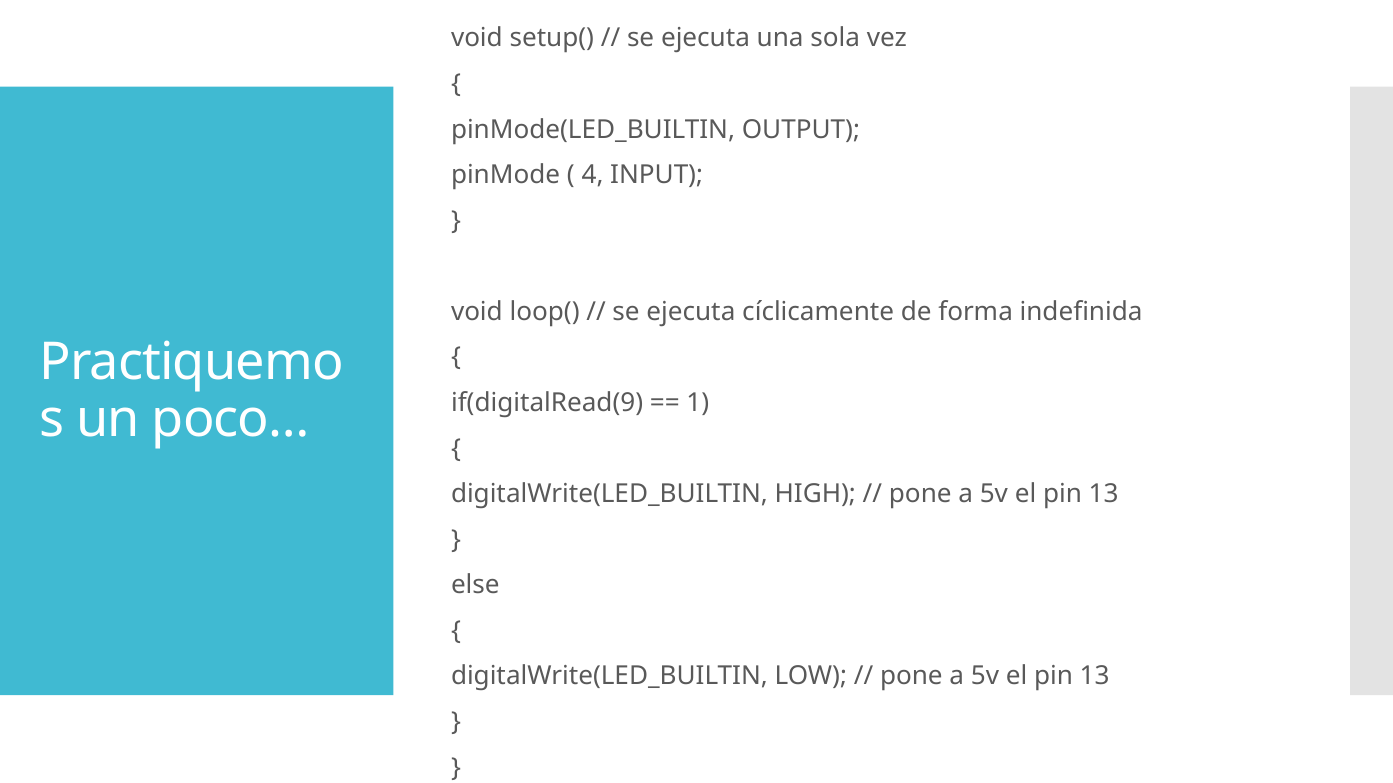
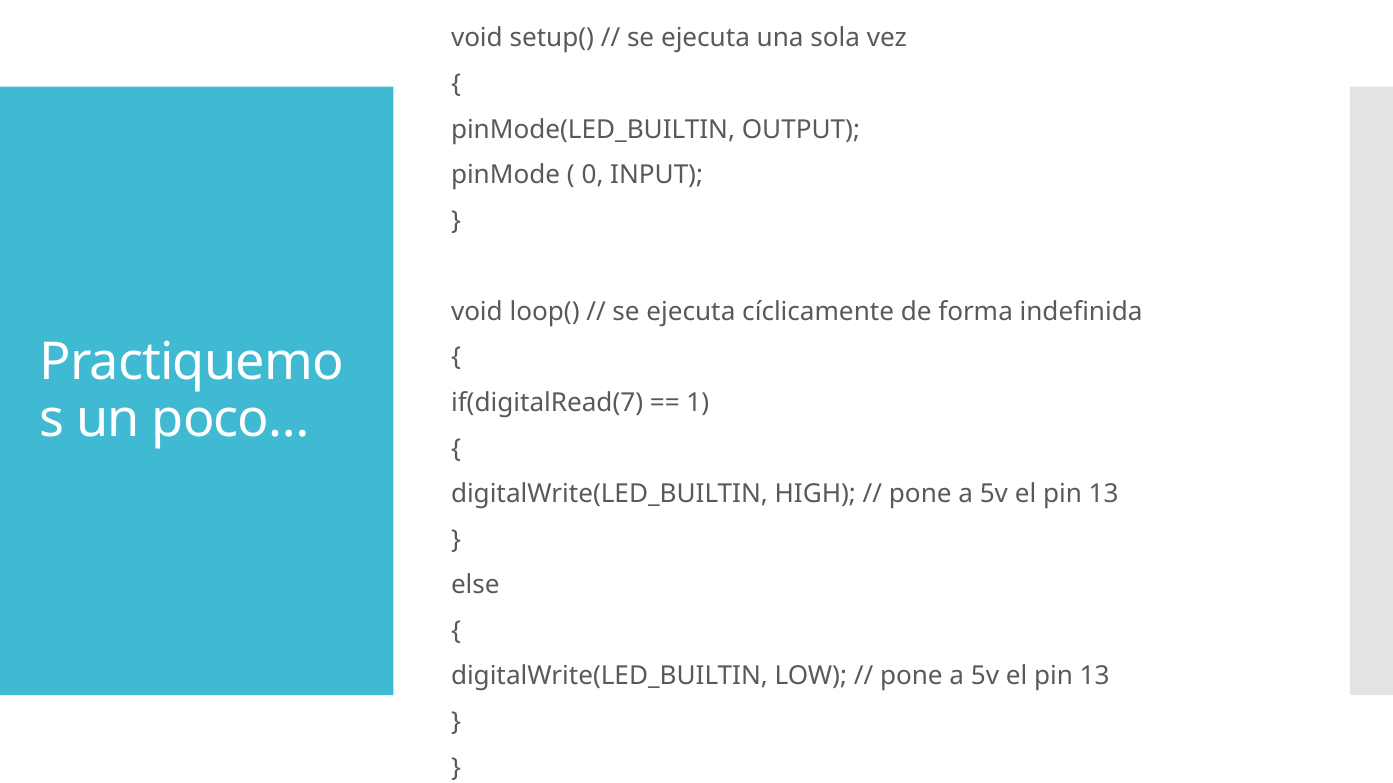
4: 4 -> 0 (593, 175)
if(digitalRead(9: if(digitalRead(9 -> if(digitalRead(7 (547, 403)
